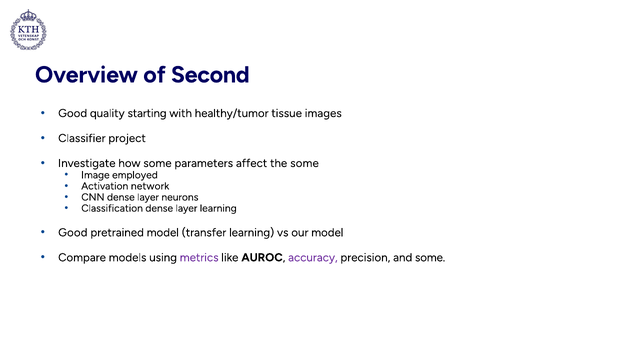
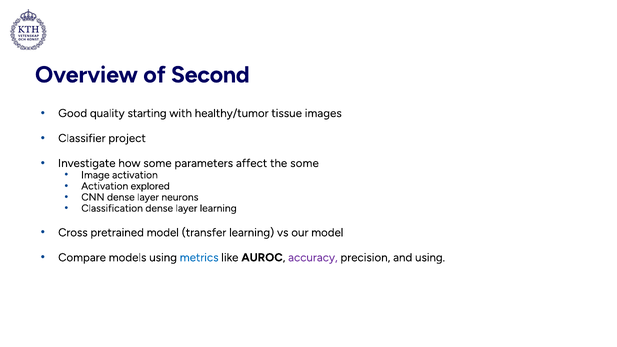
Image employed: employed -> activation (135, 175)
network: network -> explored (150, 186)
Good: Good -> Cross (73, 233)
metrics colour: purple -> blue (199, 258)
and some: some -> using (430, 258)
